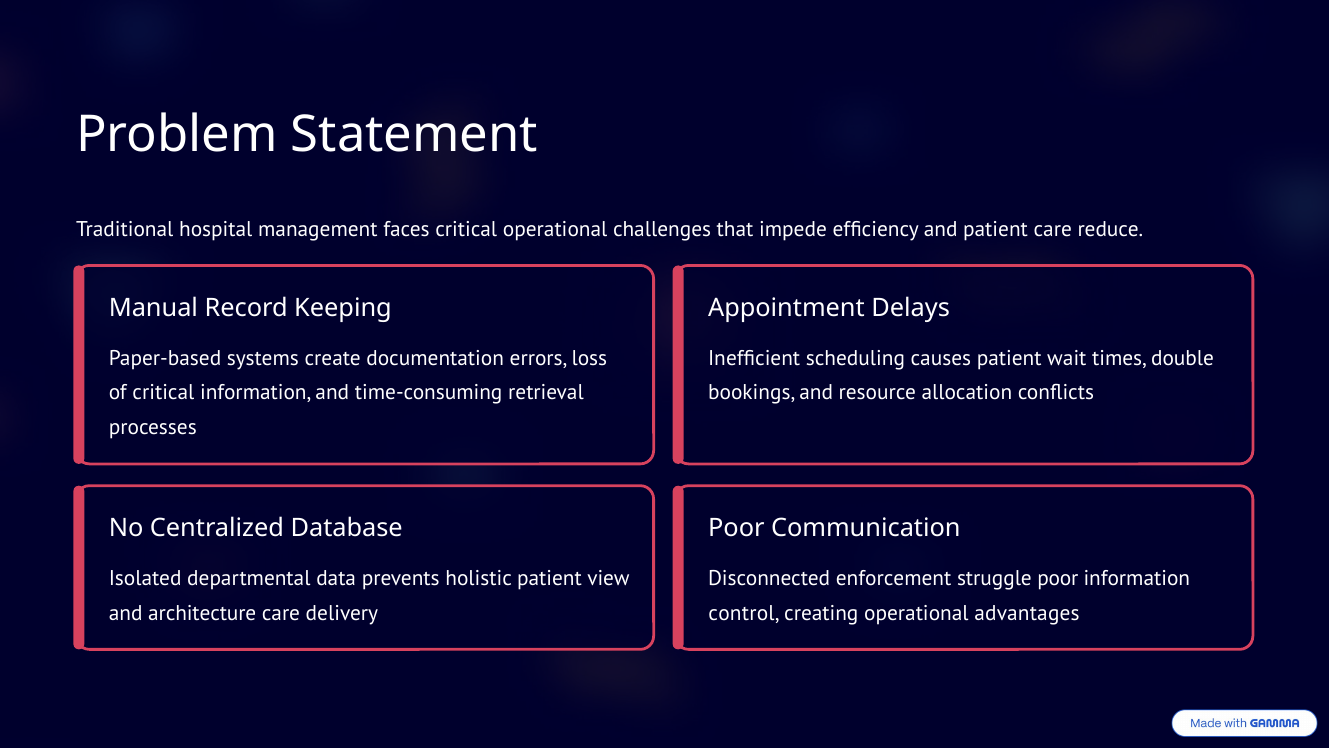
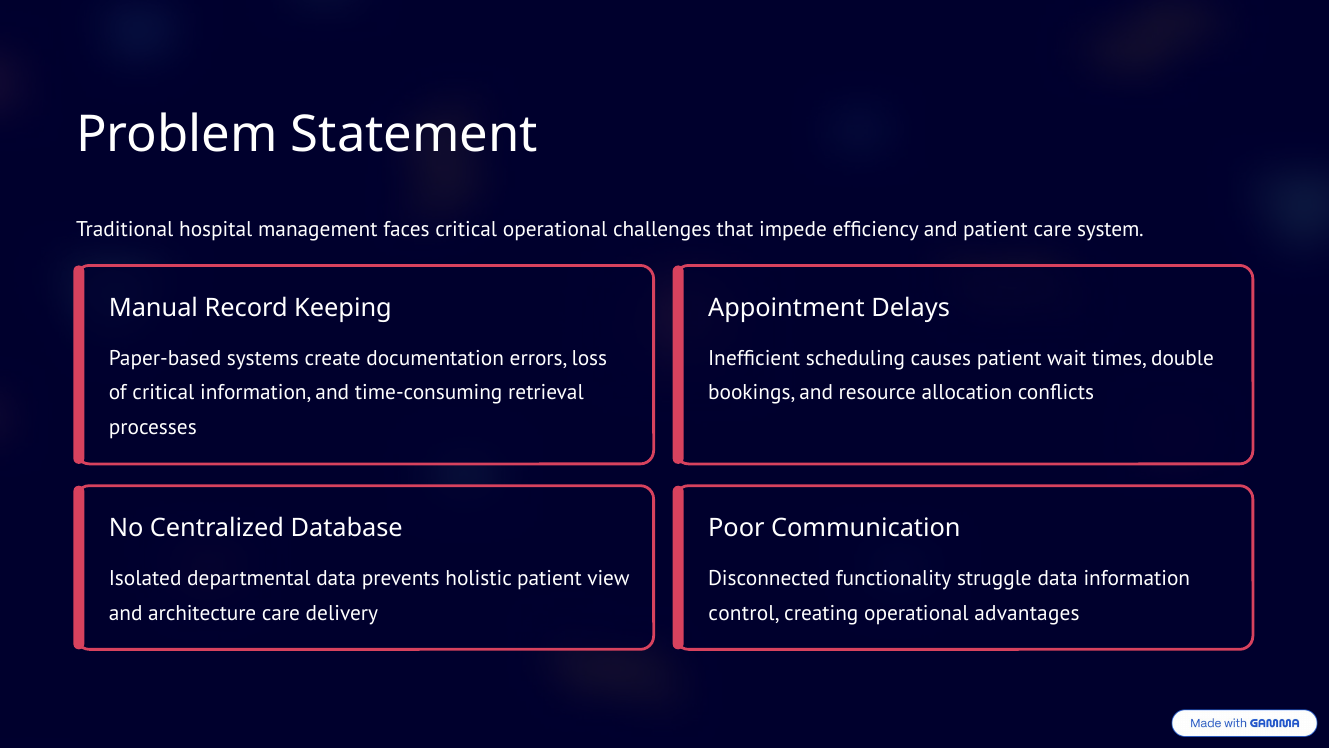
reduce: reduce -> system (1110, 229)
enforcement: enforcement -> functionality (894, 578)
struggle poor: poor -> data (1058, 578)
